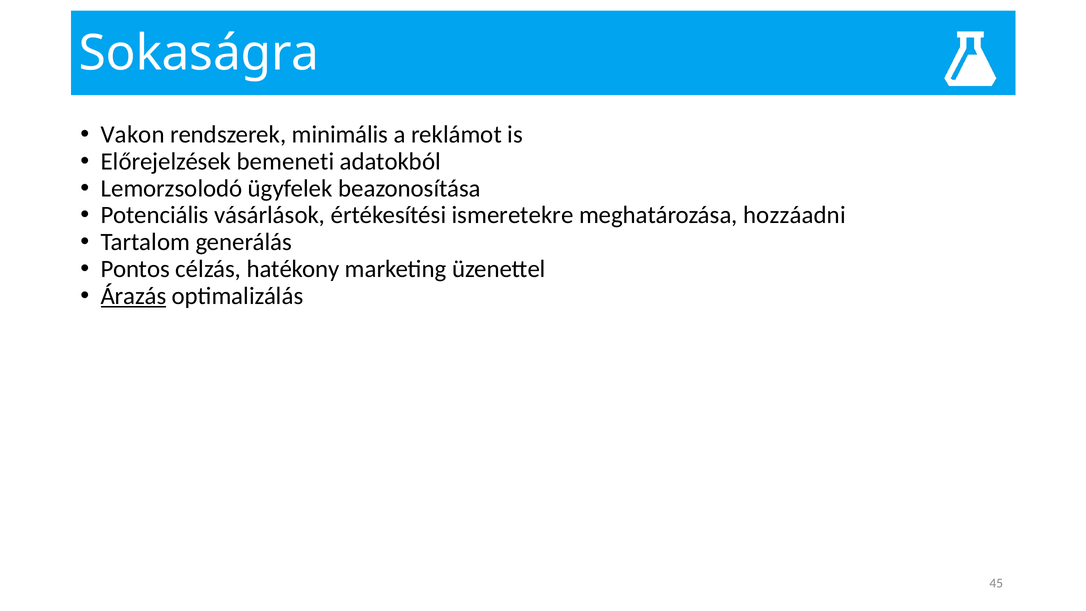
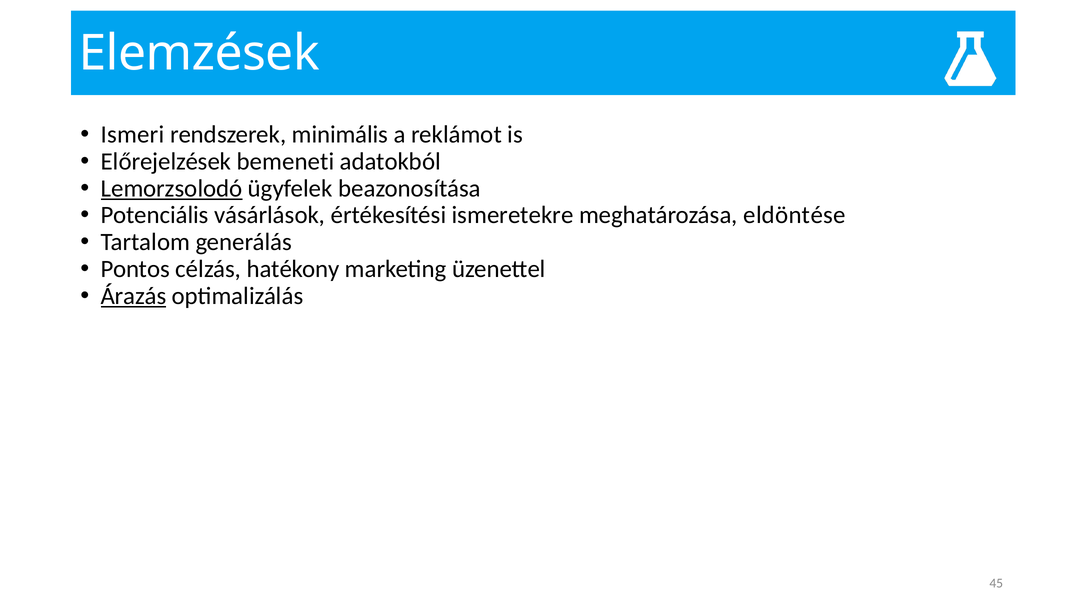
Sokaságra: Sokaságra -> Elemzések (199, 53)
Vakon: Vakon -> Ismeri (133, 135)
Lemorzsolodó underline: none -> present (172, 188)
hozzáadni: hozzáadni -> eldöntése (794, 215)
